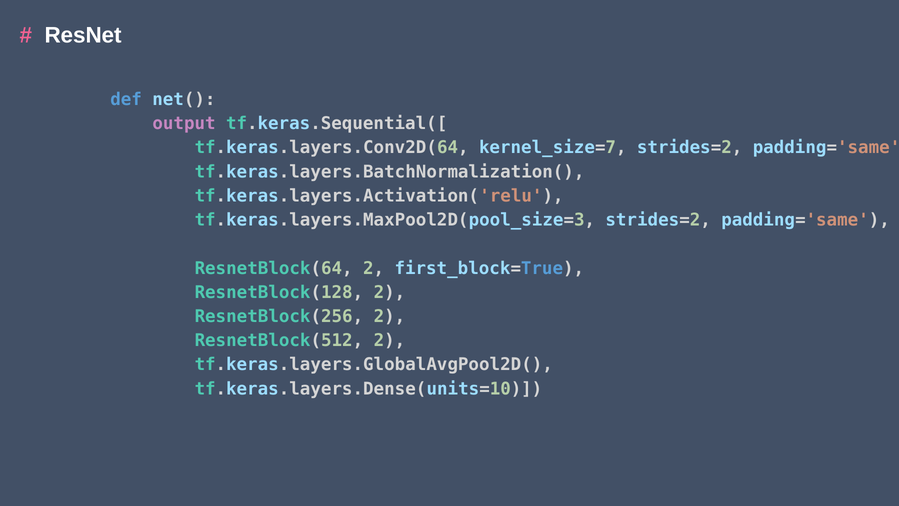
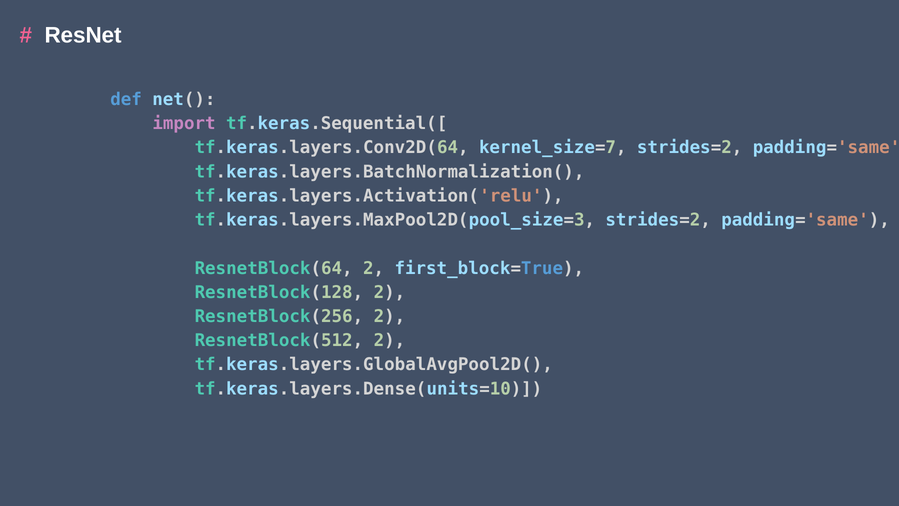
output: output -> import (184, 123)
